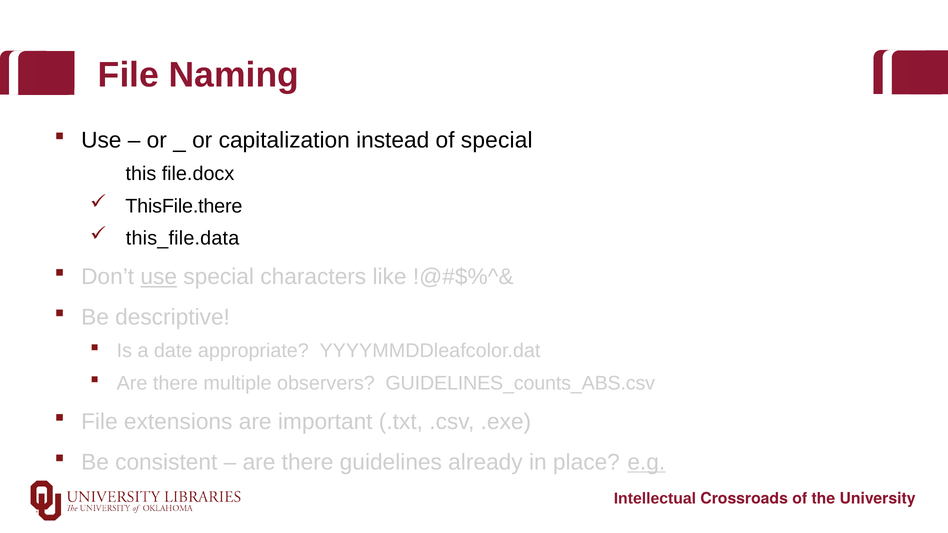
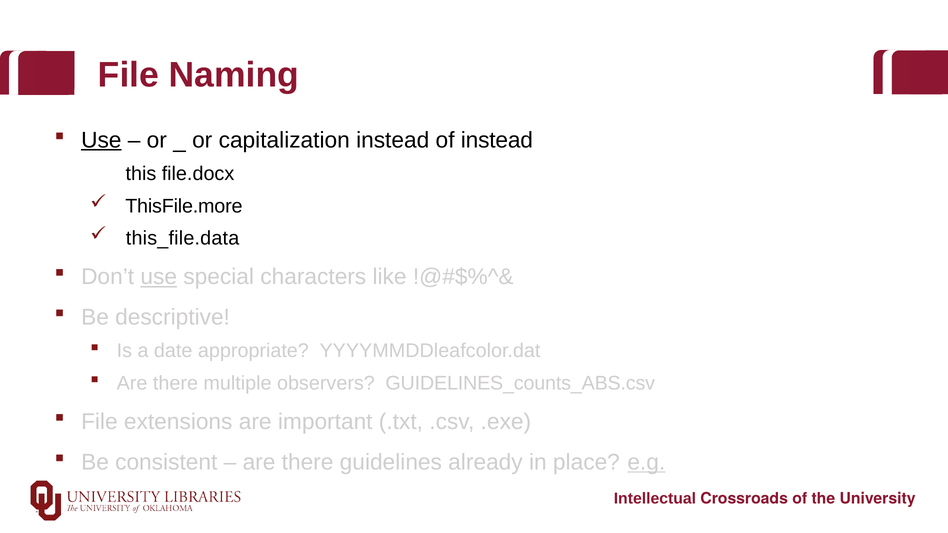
Use underline: none -> present (101, 140)
of special: special -> instead (497, 140)
ThisFile.there: ThisFile.there -> ThisFile.more (184, 206)
